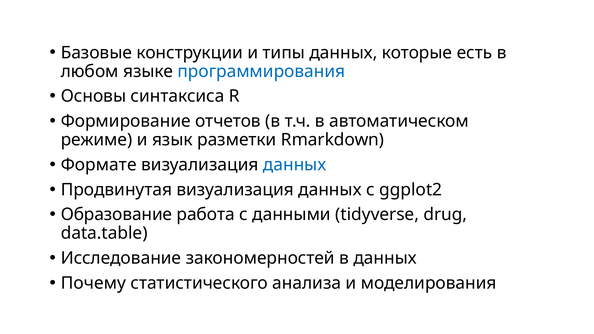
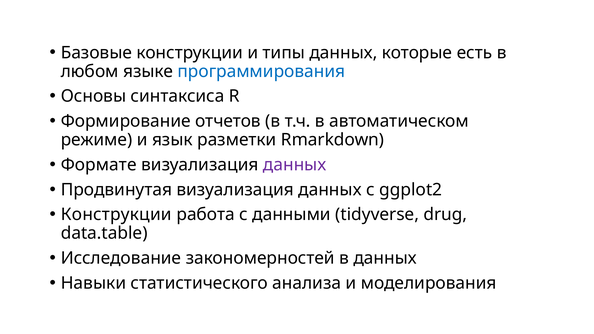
данных colour: blue -> purple (295, 165)
Образование: Образование -> Конструкции (116, 215)
Почему: Почему -> Навыки (93, 283)
